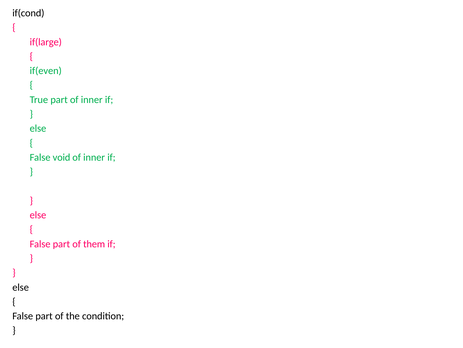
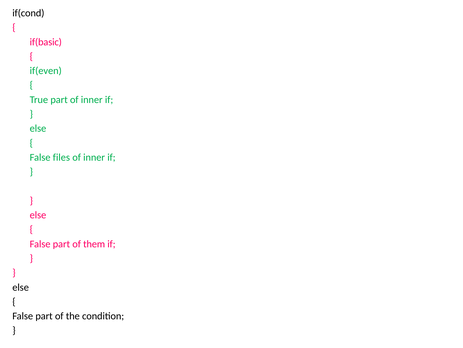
if(large: if(large -> if(basic (46, 42)
void: void -> files (61, 157)
